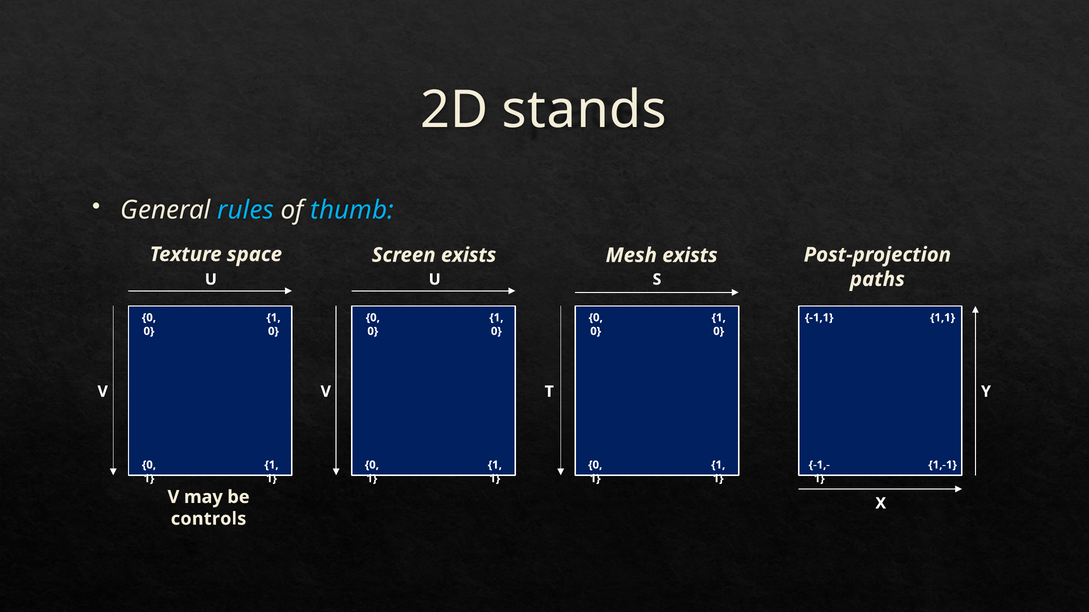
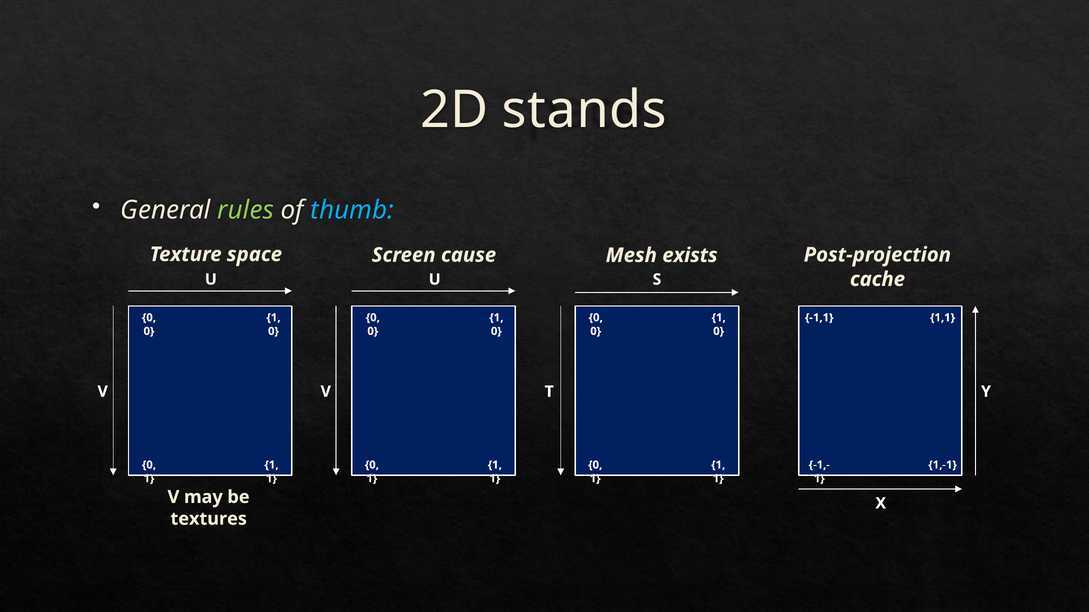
rules colour: light blue -> light green (246, 210)
Screen exists: exists -> cause (469, 255)
paths: paths -> cache (877, 280)
controls: controls -> textures (209, 519)
